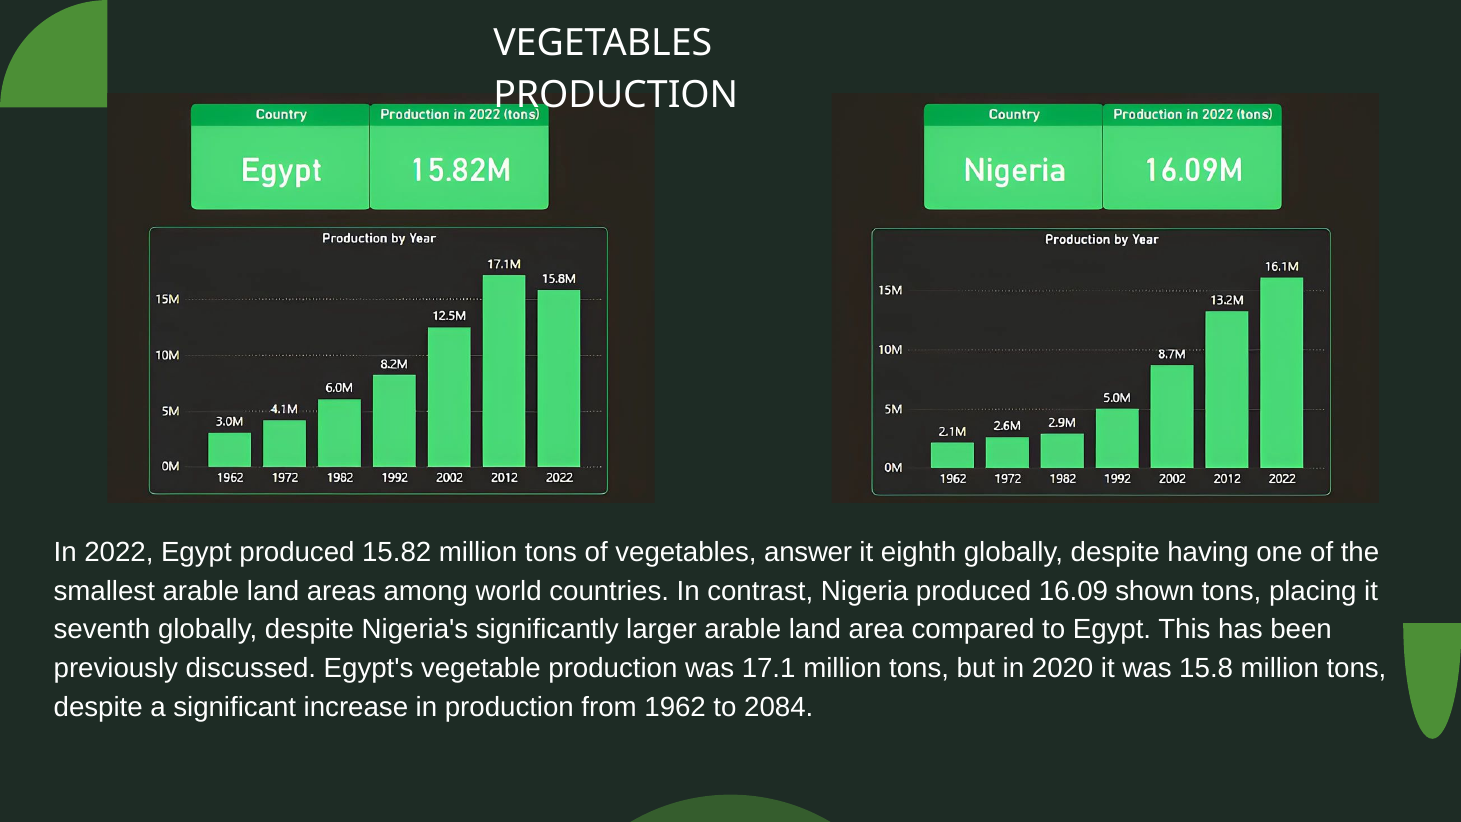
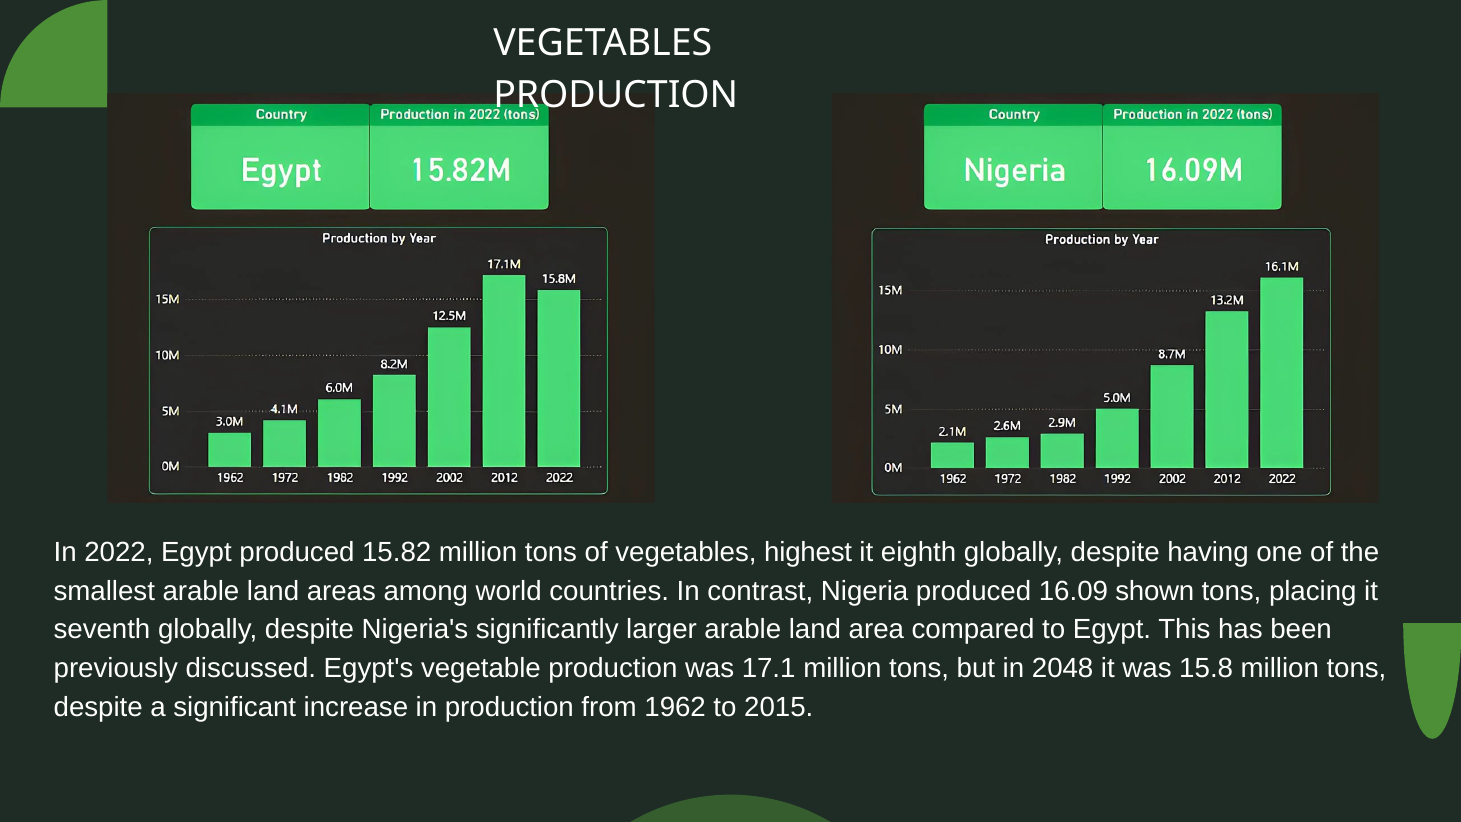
answer: answer -> highest (808, 552)
2020: 2020 -> 2048 (1063, 668)
2084: 2084 -> 2015 (779, 707)
